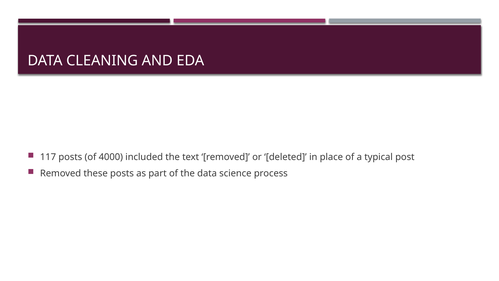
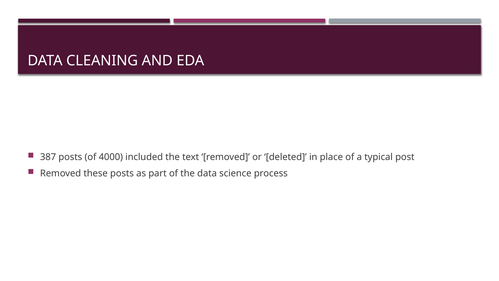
117: 117 -> 387 (48, 157)
